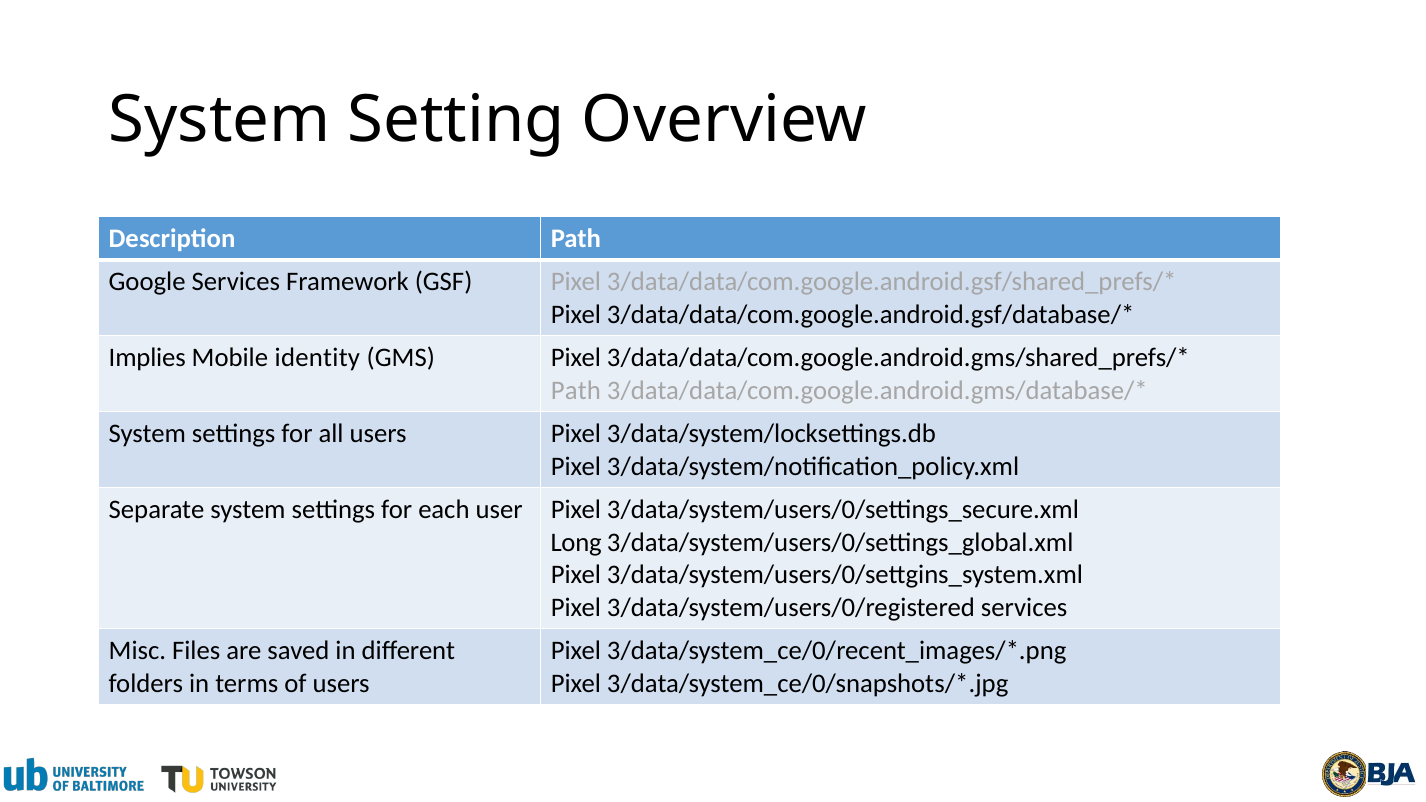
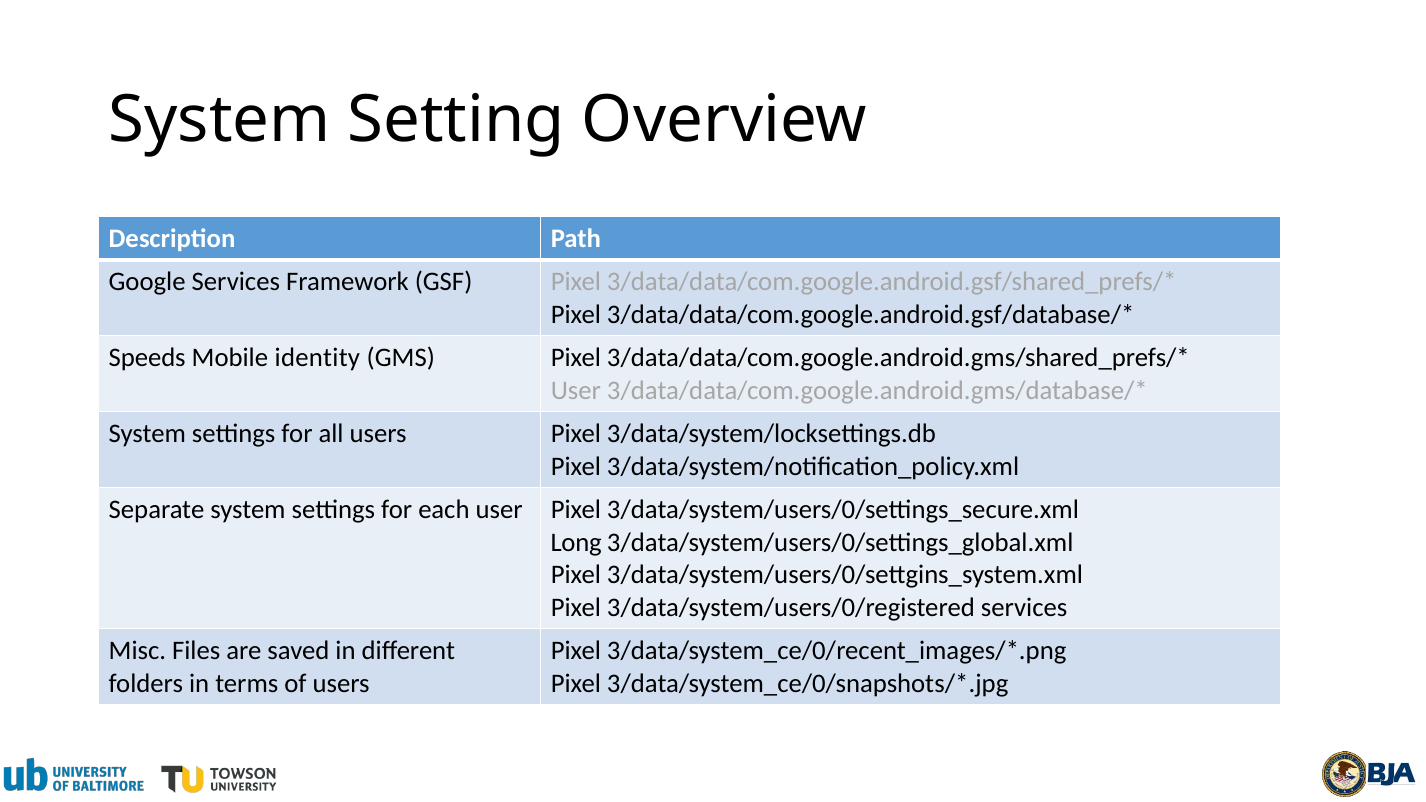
Implies: Implies -> Speeds (147, 358)
Path: Path -> User (576, 390)
